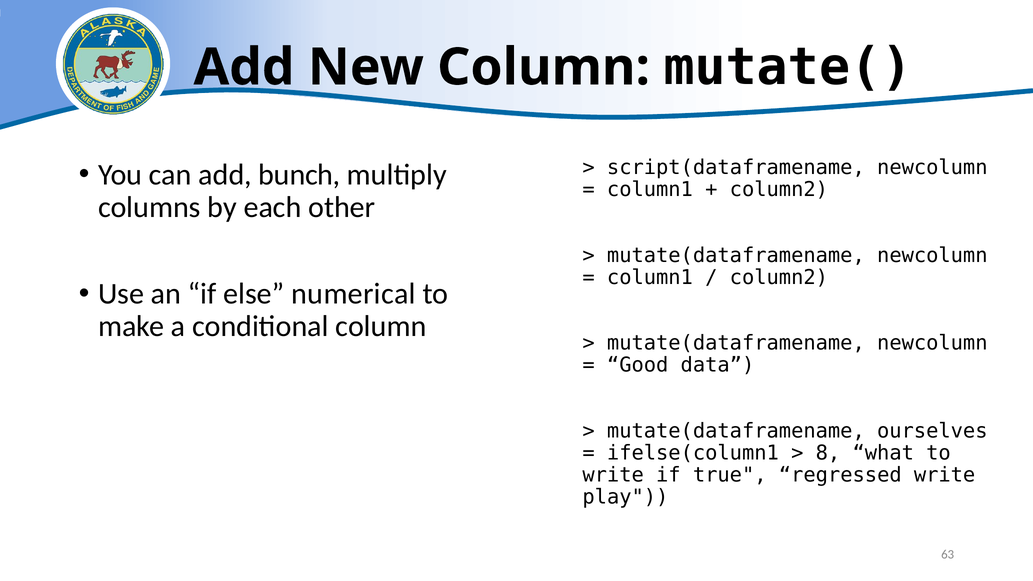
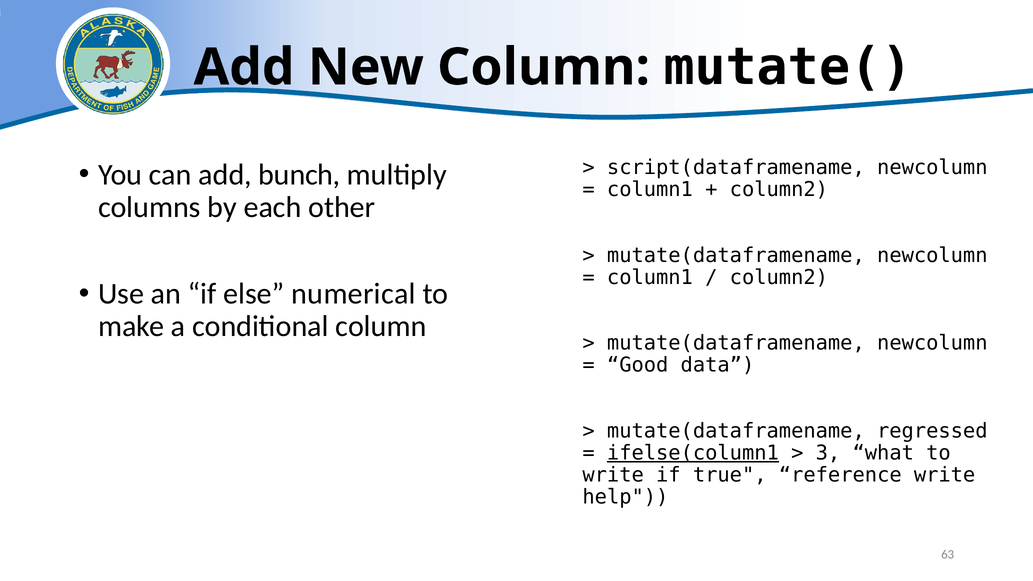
ourselves: ourselves -> regressed (932, 431)
ifelse(column1 underline: none -> present (693, 453)
8: 8 -> 3 (828, 453)
regressed: regressed -> reference (840, 475)
play: play -> help (625, 497)
